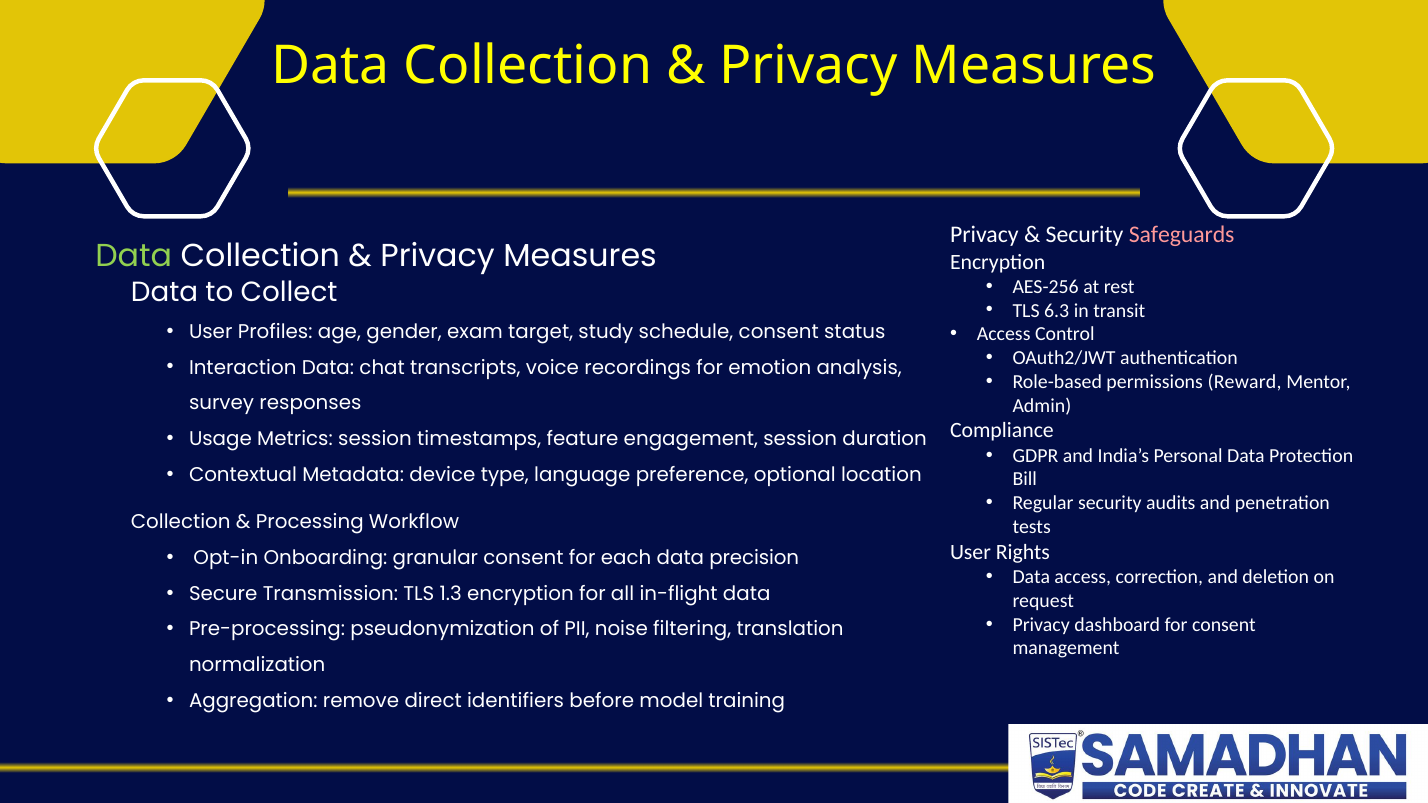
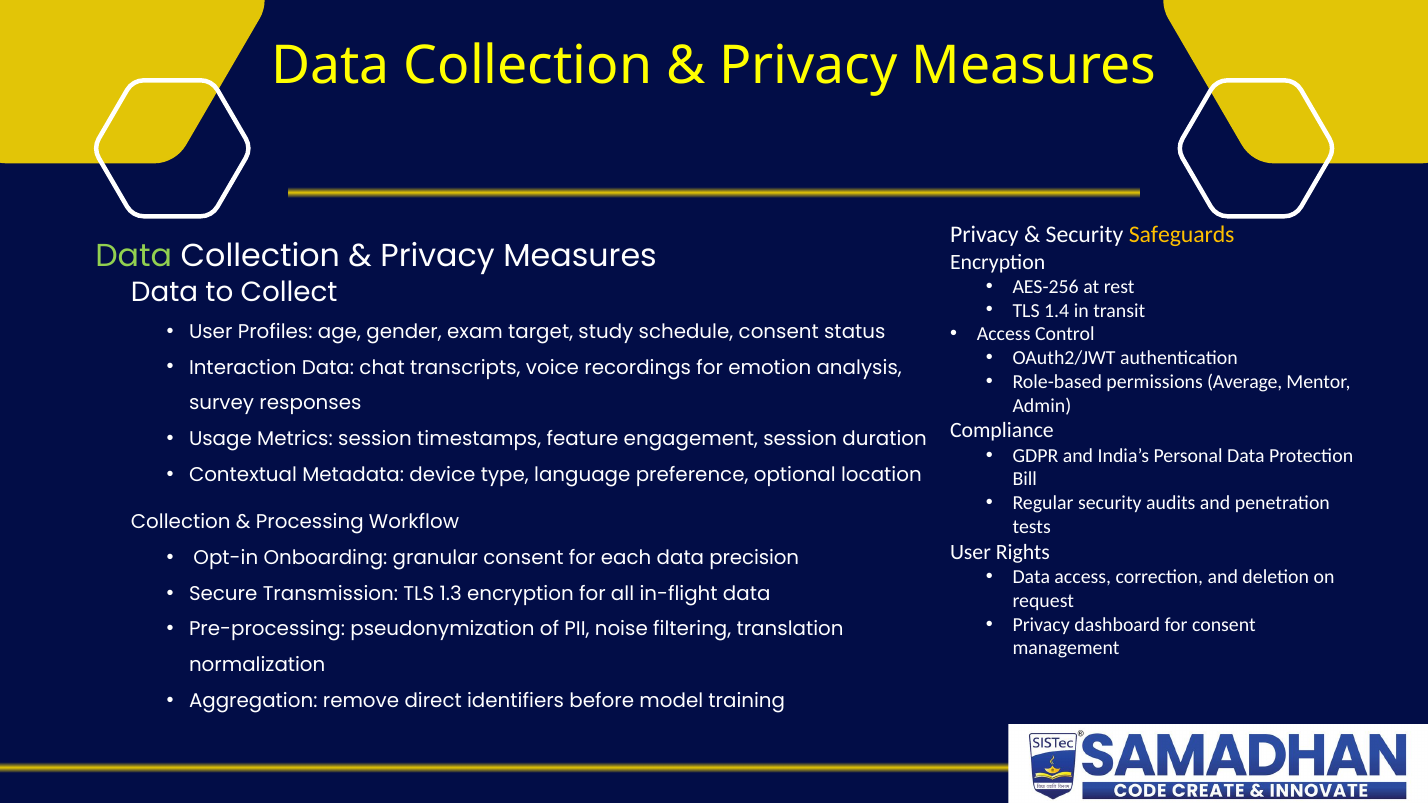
Safeguards colour: pink -> yellow (1182, 235)
6.3: 6.3 -> 1.4 (1057, 311)
Reward: Reward -> Average (1245, 382)
